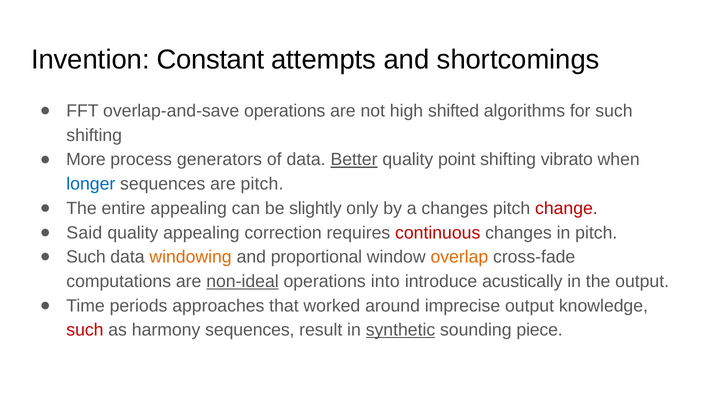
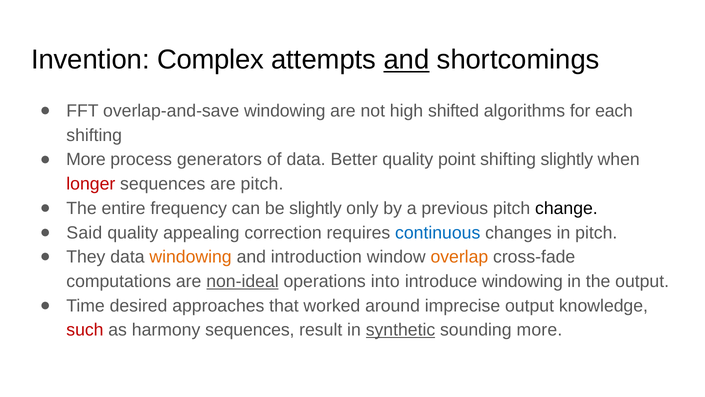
Constant: Constant -> Complex (211, 60)
and underline: none -> present (406, 60)
overlap-and-save operations: operations -> windowing (285, 111)
for such: such -> each (614, 111)
Better underline: present -> none (354, 159)
shifting vibrato: vibrato -> slightly (567, 159)
longer colour: blue -> red (91, 184)
entire appealing: appealing -> frequency (189, 208)
a changes: changes -> previous (455, 208)
change colour: red -> black (566, 208)
continuous colour: red -> blue (438, 232)
Such: Such -> They (86, 257)
proportional: proportional -> introduction (316, 257)
introduce acustically: acustically -> windowing (522, 281)
periods: periods -> desired (139, 305)
sounding piece: piece -> more (539, 330)
